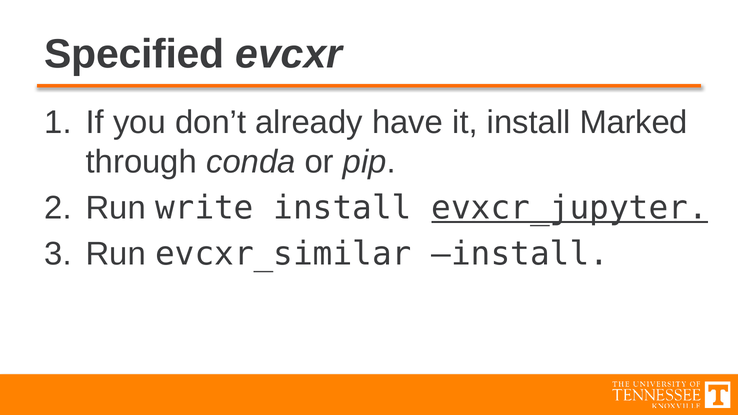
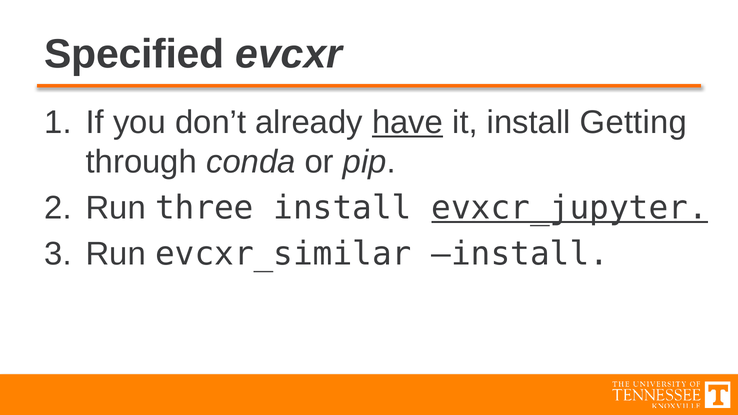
have underline: none -> present (408, 123)
Marked: Marked -> Getting (633, 123)
write: write -> three (204, 208)
